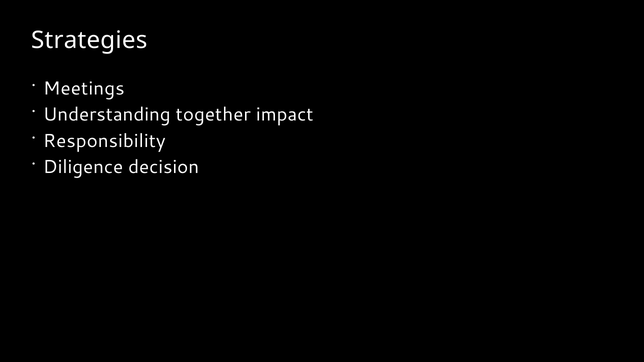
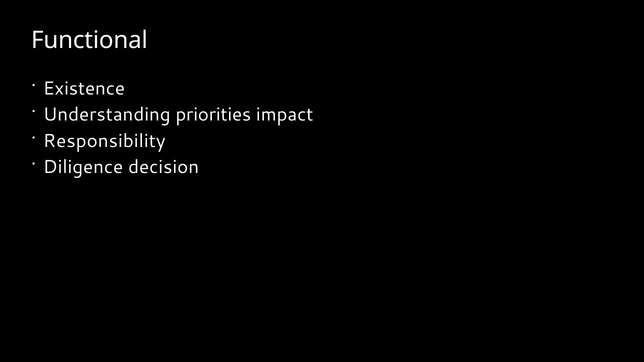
Strategies: Strategies -> Functional (89, 40)
Meetings: Meetings -> Existence (84, 88)
together: together -> priorities (213, 115)
